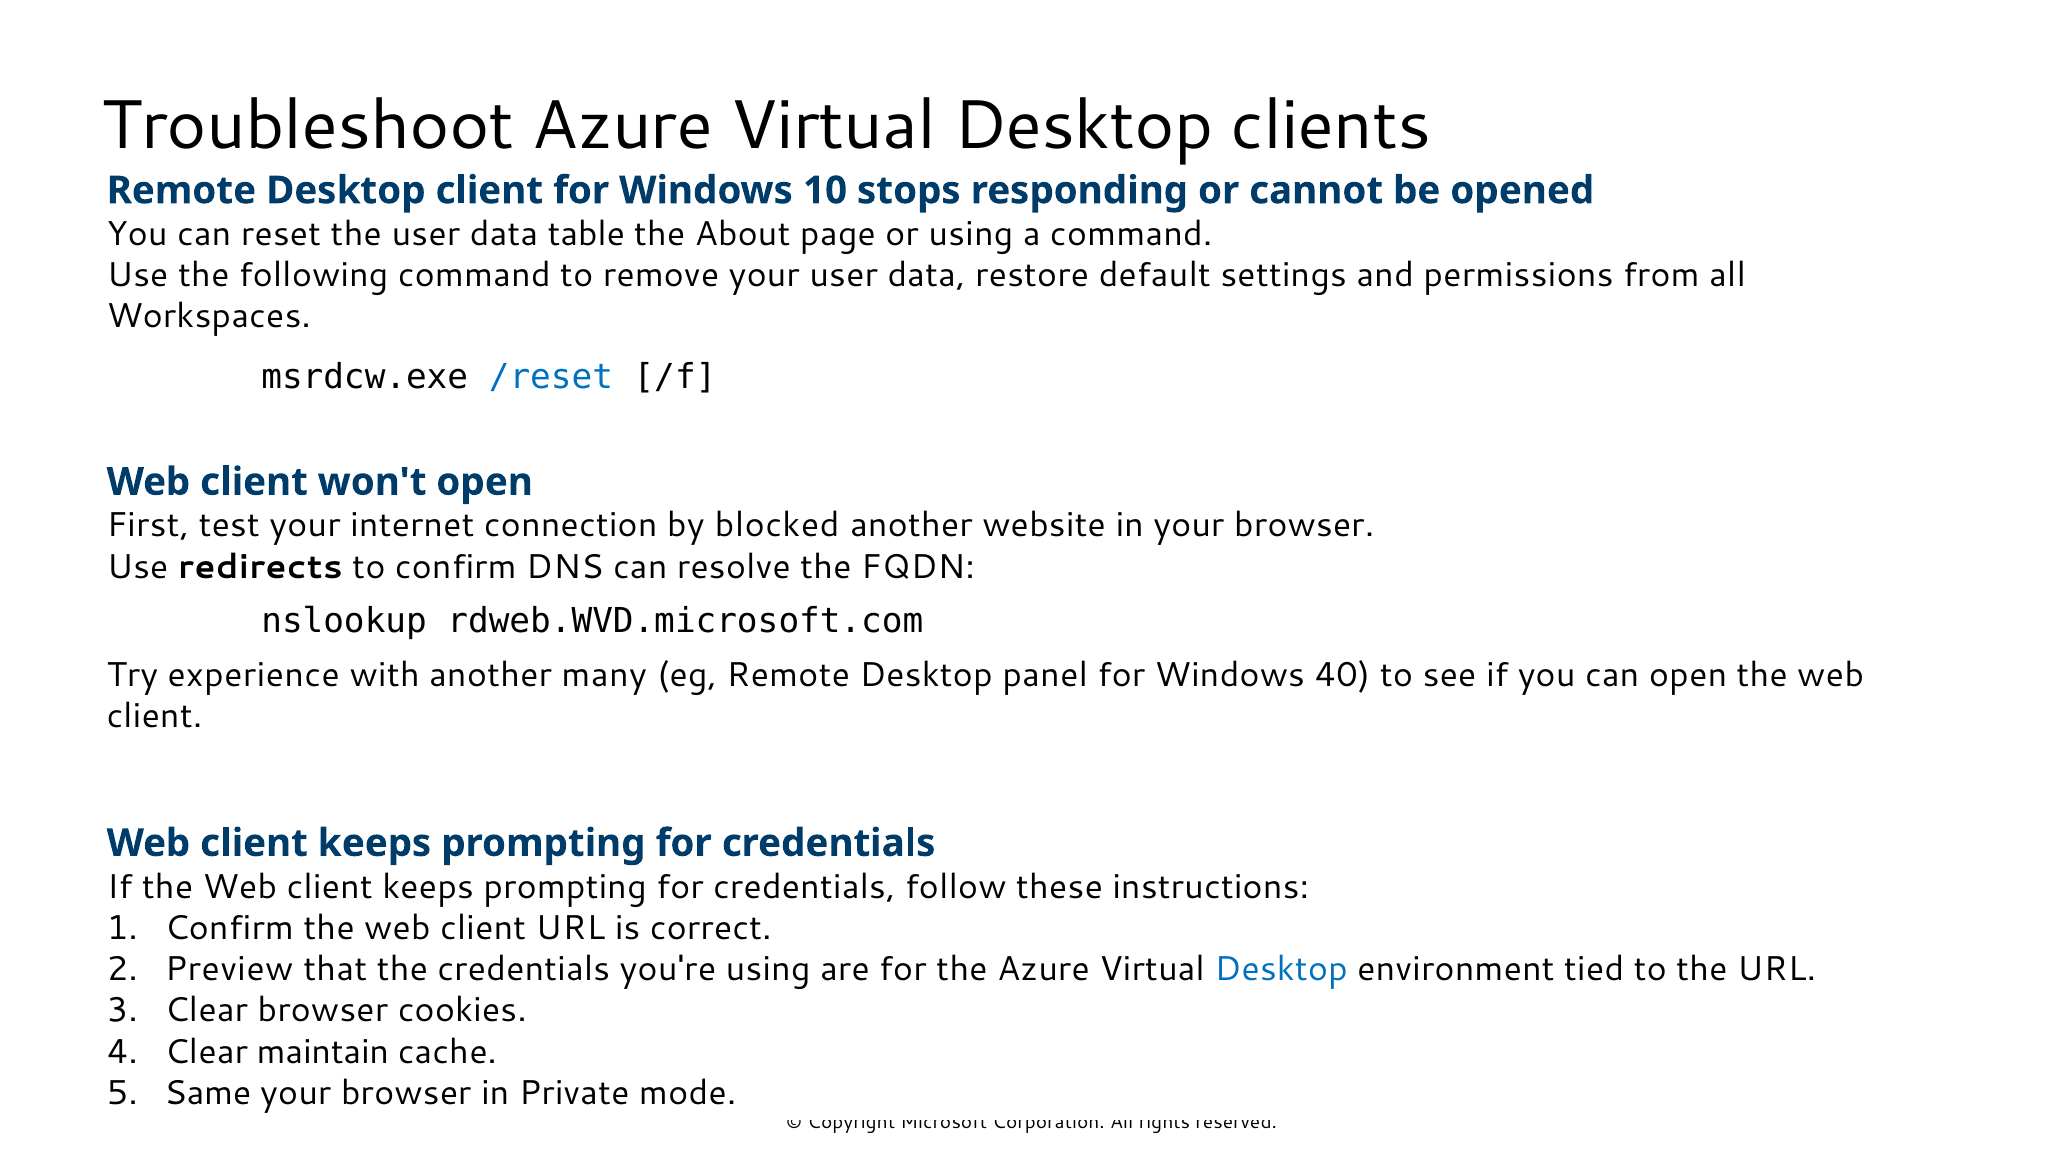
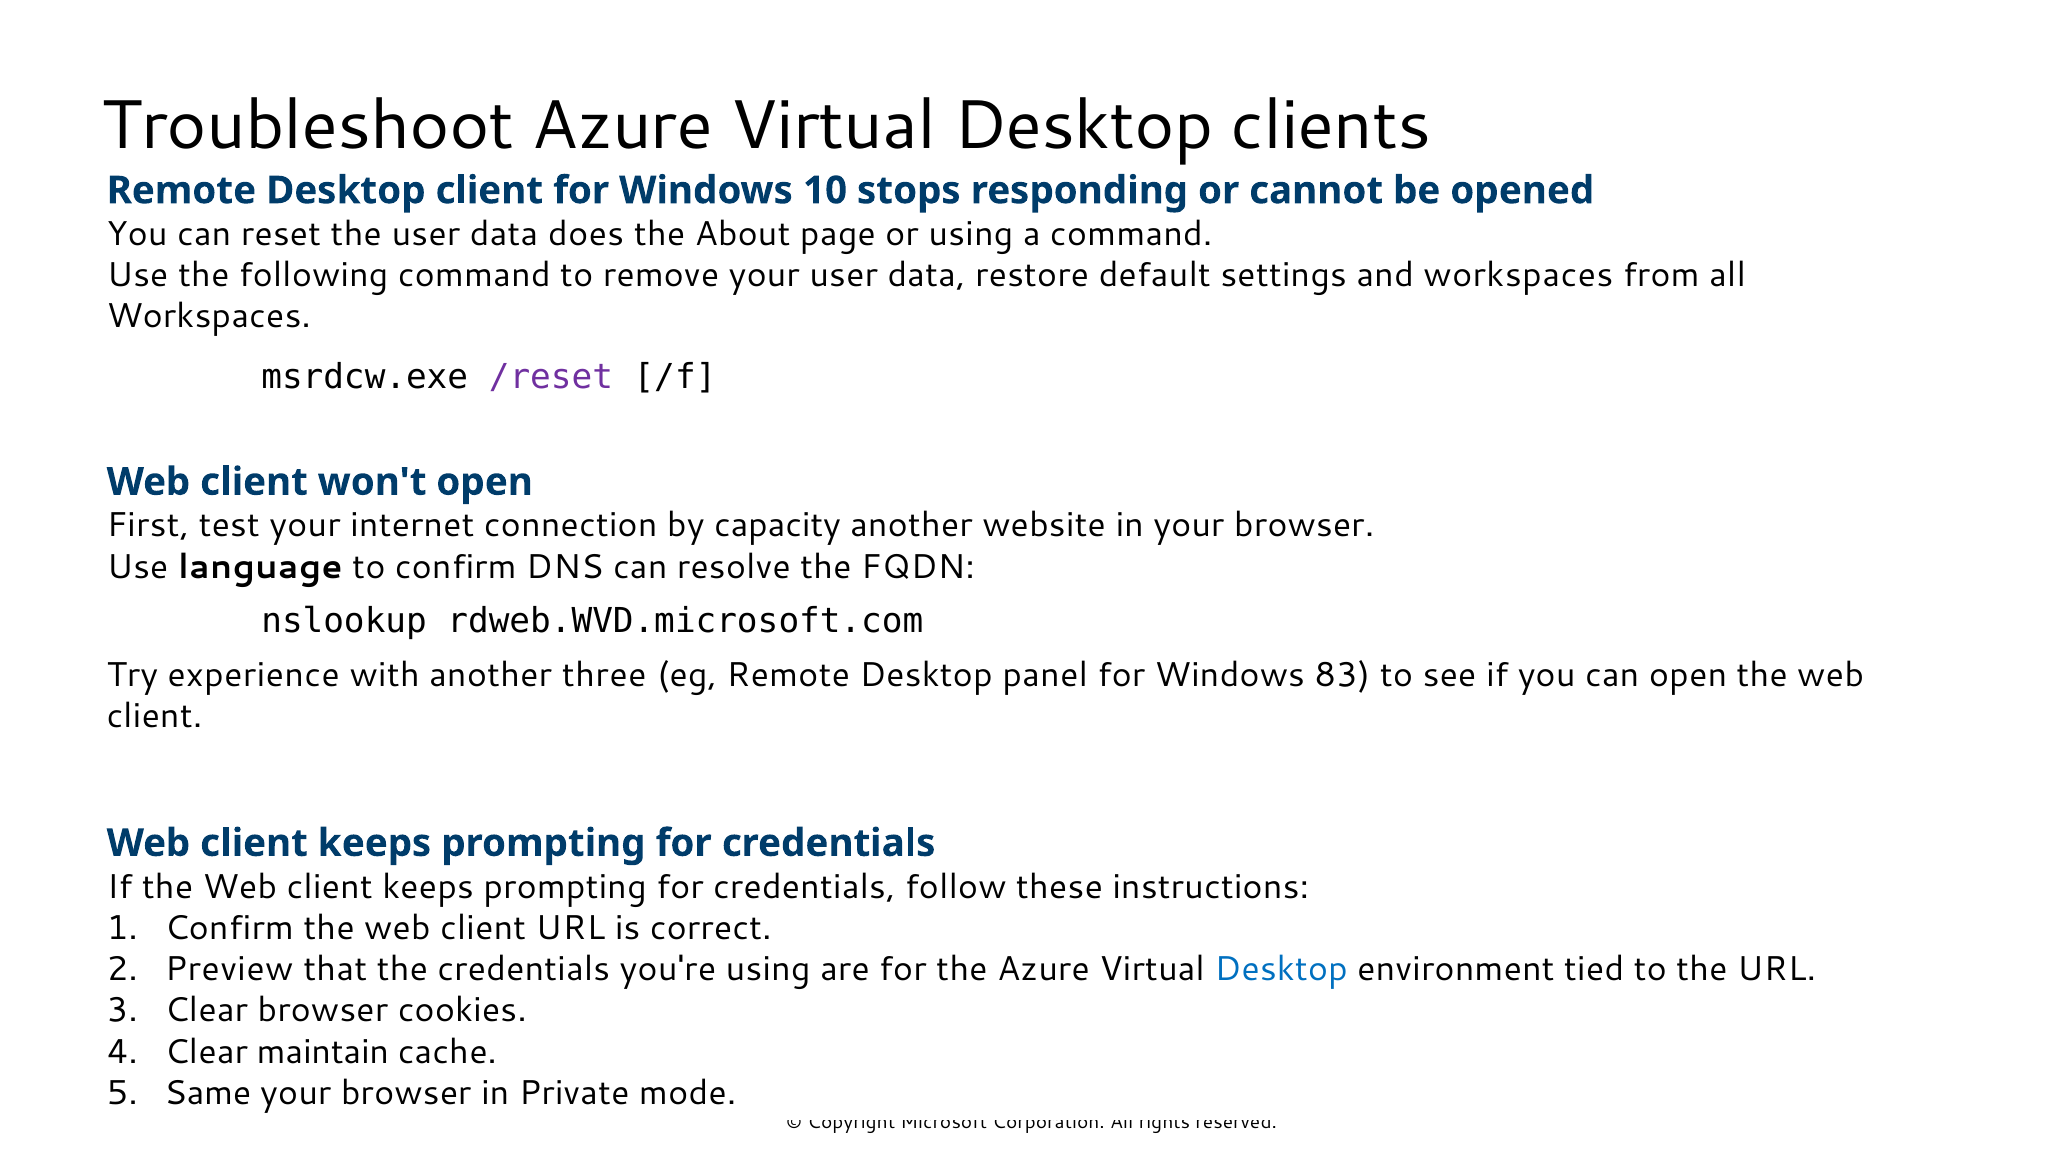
table: table -> does (586, 234)
and permissions: permissions -> workspaces (1518, 275)
/reset colour: blue -> purple (551, 377)
blocked: blocked -> capacity (777, 526)
redirects: redirects -> language (260, 567)
many: many -> three (604, 675)
40: 40 -> 83 (1342, 675)
